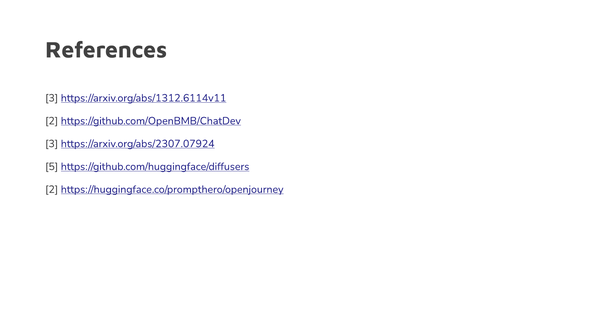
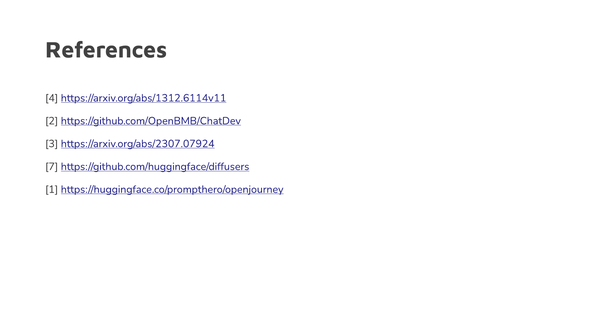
3: 3 -> 4 (52, 98)
5: 5 -> 7 (52, 166)
2: 2 -> 1 (52, 189)
